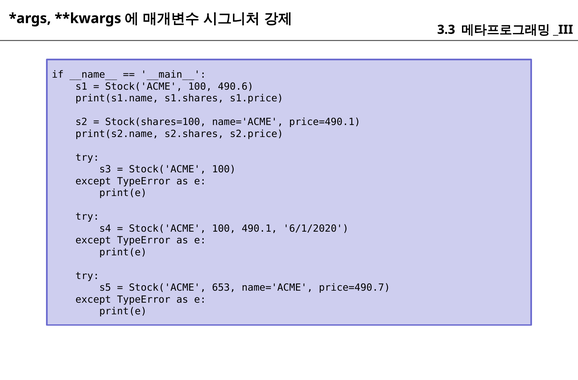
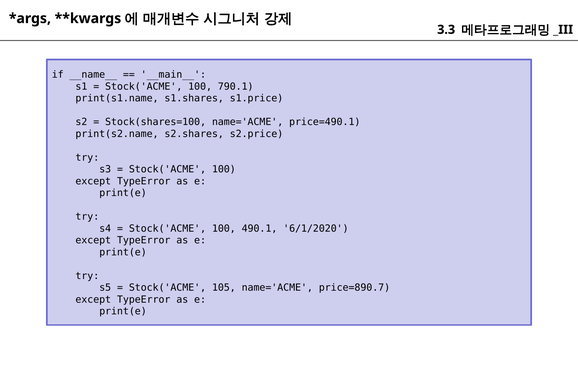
490.6: 490.6 -> 790.1 (236, 86)
653: 653 -> 105 (224, 287)
price=490.7: price=490.7 -> price=890.7 (354, 287)
